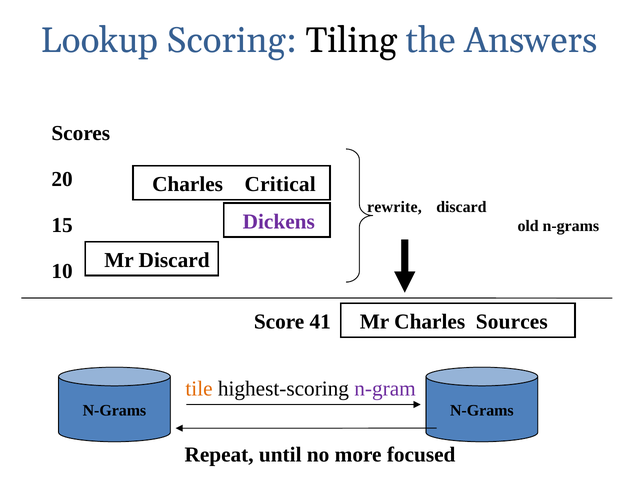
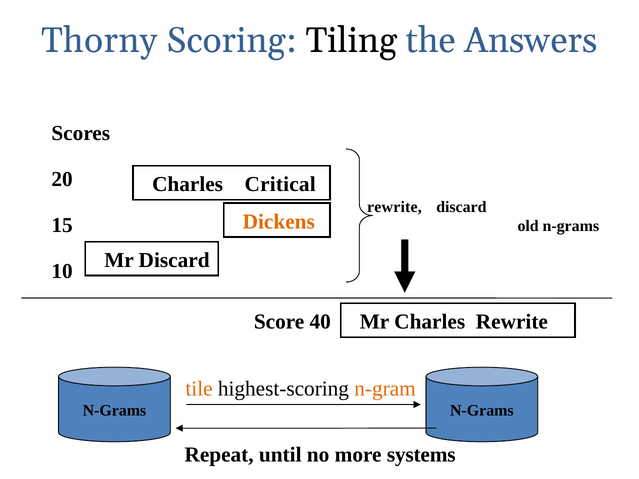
Lookup: Lookup -> Thorny (99, 41)
Dickens colour: purple -> orange (279, 222)
41: 41 -> 40 (320, 322)
Charles Sources: Sources -> Rewrite (512, 322)
n-gram colour: purple -> orange (385, 389)
focused: focused -> systems (421, 455)
